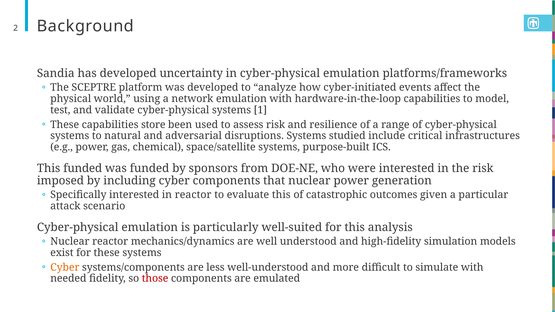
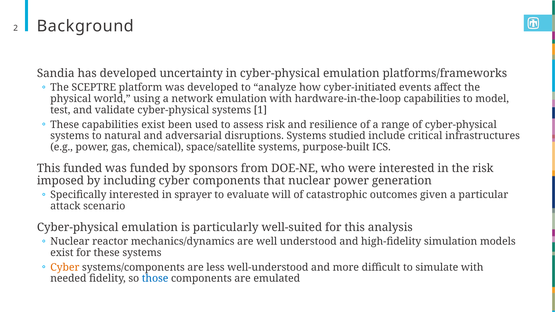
capabilities store: store -> exist (153, 125)
in reactor: reactor -> sprayer (193, 195)
evaluate this: this -> will (281, 195)
those colour: red -> blue (155, 279)
